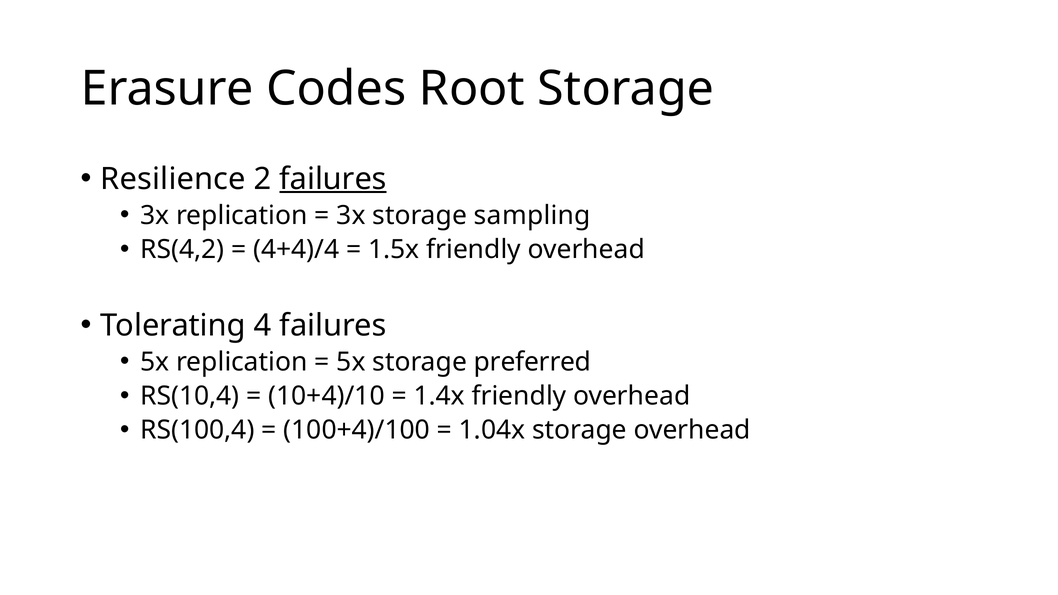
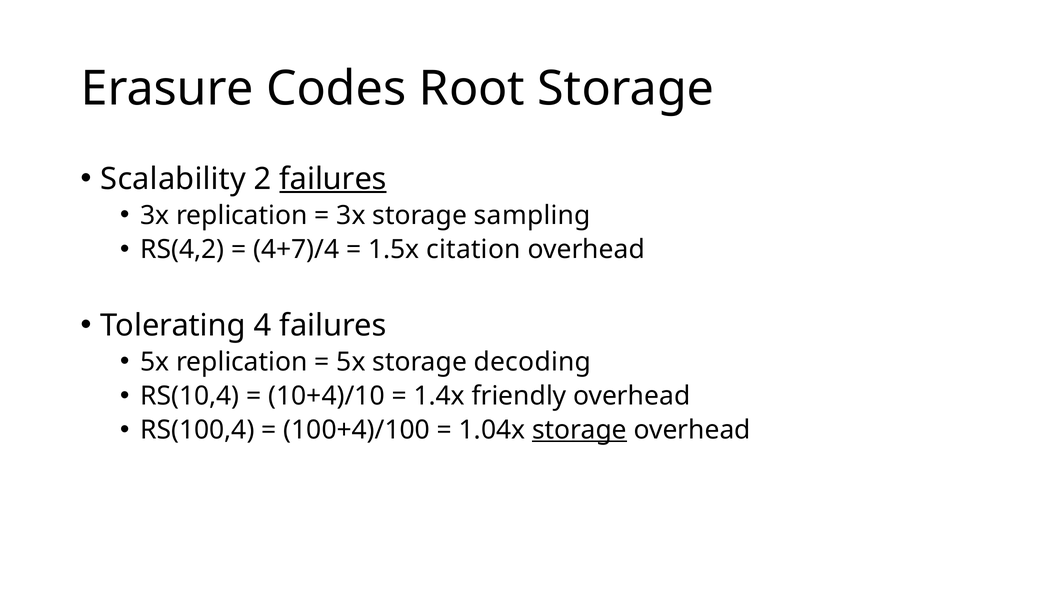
Resilience: Resilience -> Scalability (173, 179)
4+4)/4: 4+4)/4 -> 4+7)/4 (296, 249)
1.5x friendly: friendly -> citation (473, 249)
preferred: preferred -> decoding (532, 362)
storage underline: none -> present (580, 430)
